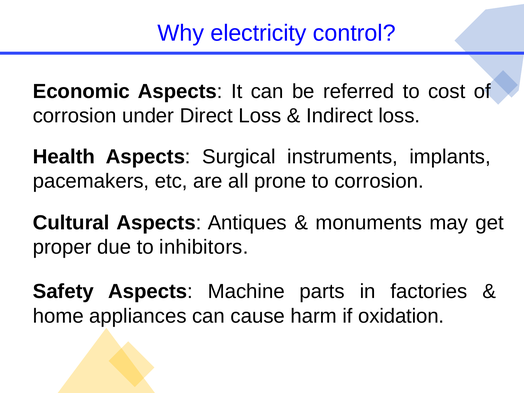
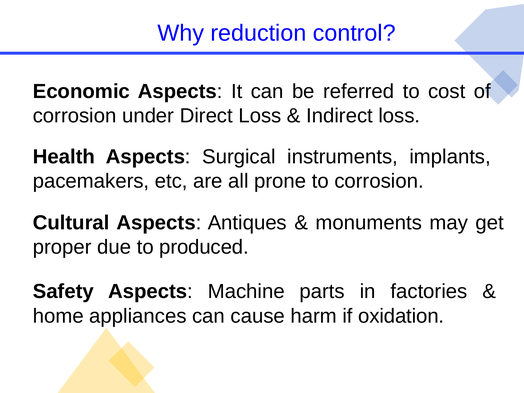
electricity: electricity -> reduction (258, 33)
inhibitors: inhibitors -> produced (204, 247)
